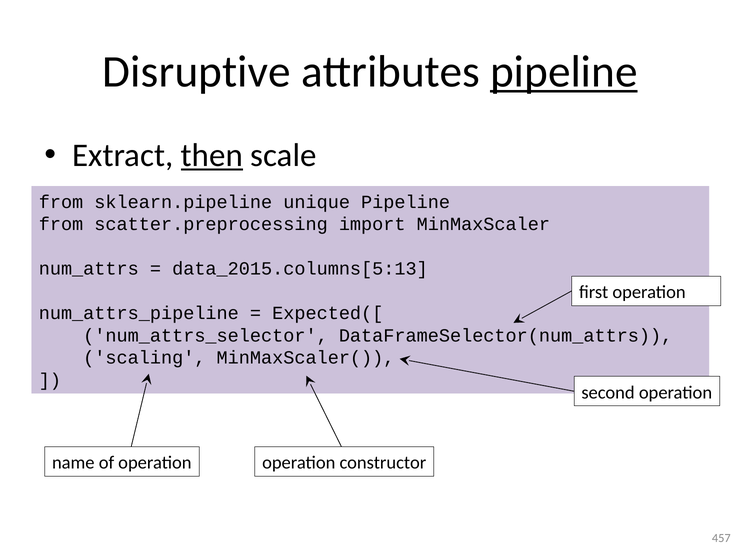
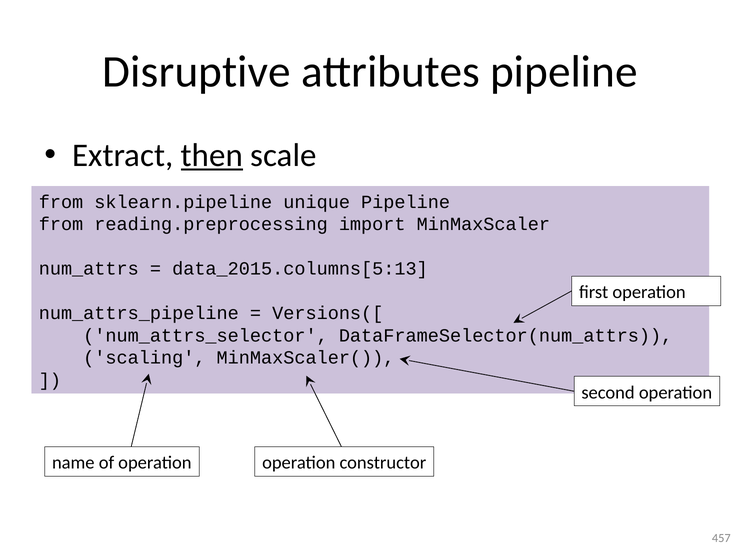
pipeline underline: present -> none (564, 72)
scatter.preprocessing: scatter.preprocessing -> reading.preprocessing (211, 224)
Expected([: Expected([ -> Versions([ (328, 313)
